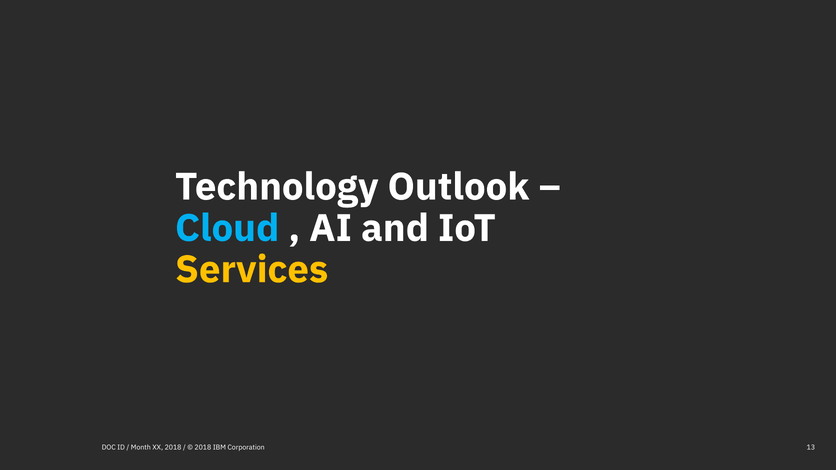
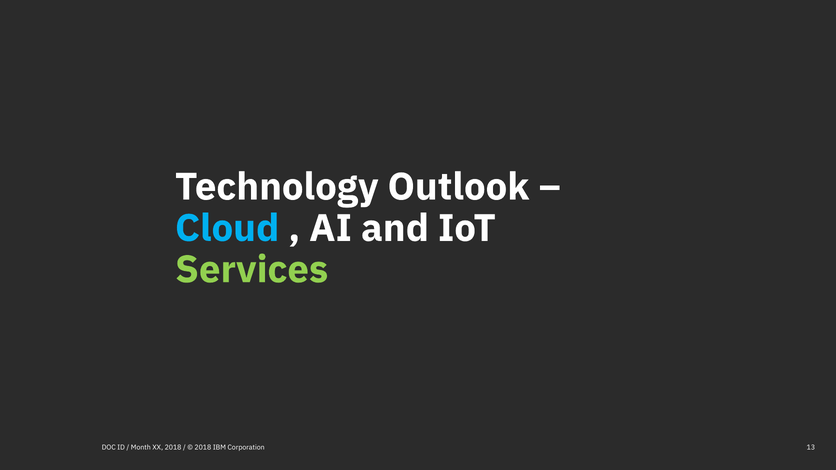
Services colour: yellow -> light green (252, 270)
